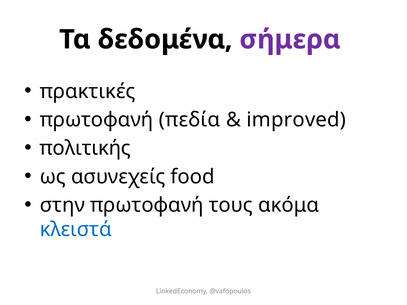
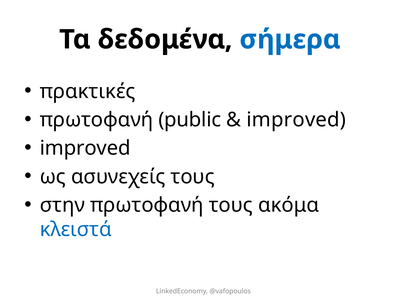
σήμερα colour: purple -> blue (290, 40)
πεδία: πεδία -> public (190, 120)
πολιτικής: πολιτικής -> improved (85, 148)
ασυνεχείς food: food -> τους (193, 177)
